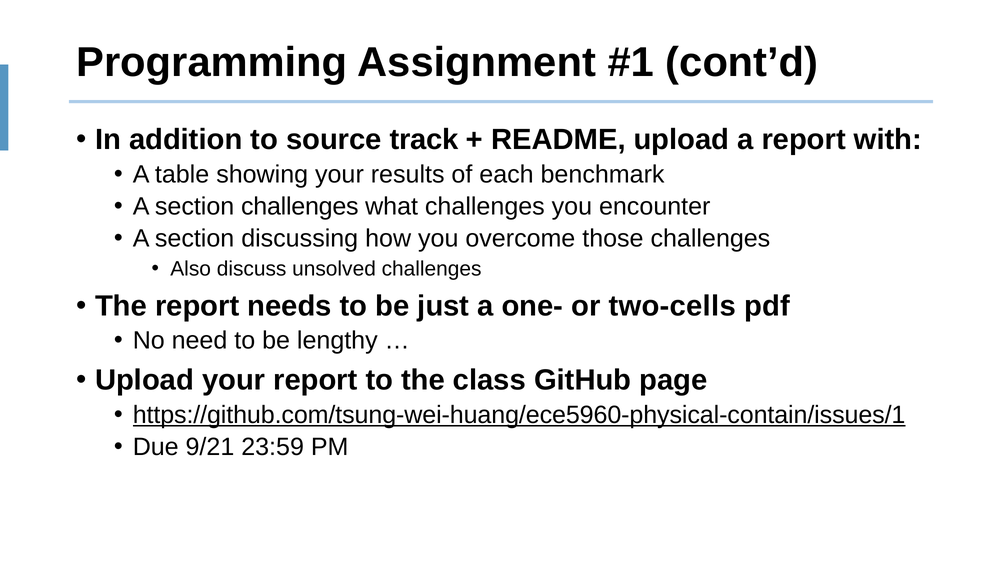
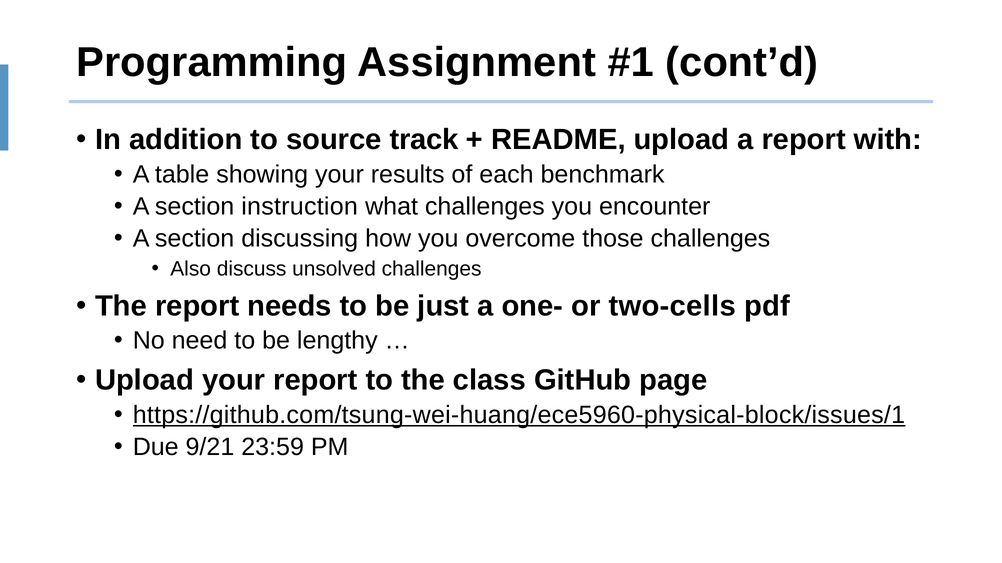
section challenges: challenges -> instruction (300, 207)
https://github.com/tsung-wei-huang/ece5960-physical-contain/issues/1: https://github.com/tsung-wei-huang/ece5960-physical-contain/issues/1 -> https://github.com/tsung-wei-huang/ece5960-physical-block/issues/1 (519, 415)
